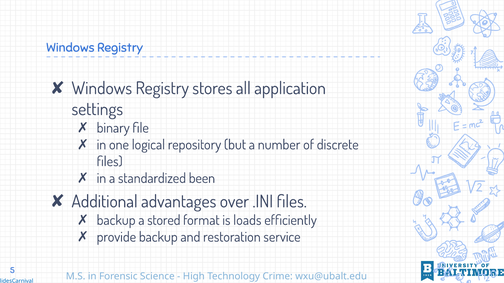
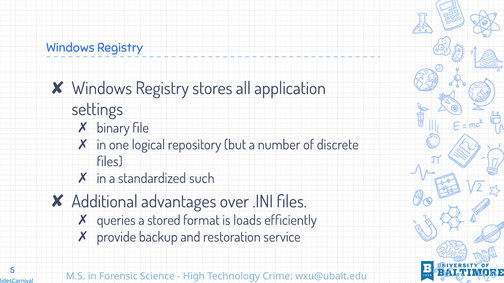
been: been -> such (202, 179)
backup: backup -> queries (116, 221)
